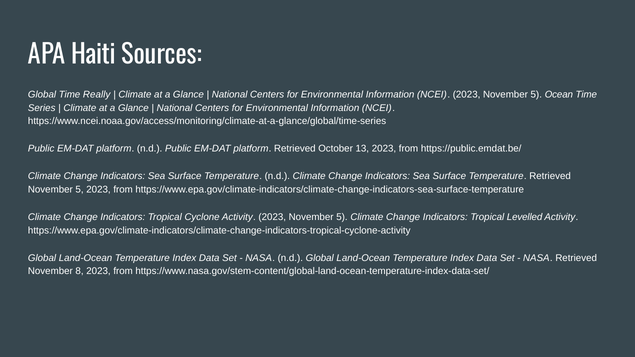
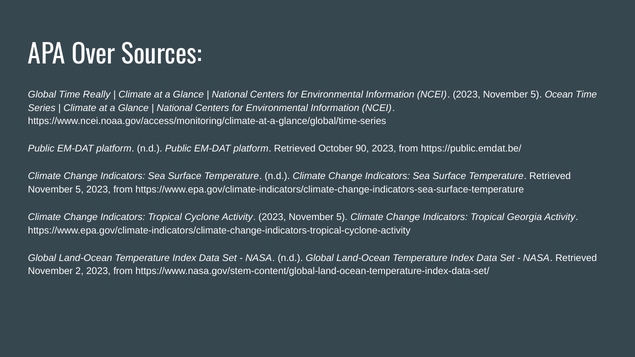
Haiti: Haiti -> Over (93, 55)
13: 13 -> 90 (362, 149)
Levelled: Levelled -> Georgia (524, 217)
8: 8 -> 2 (80, 271)
